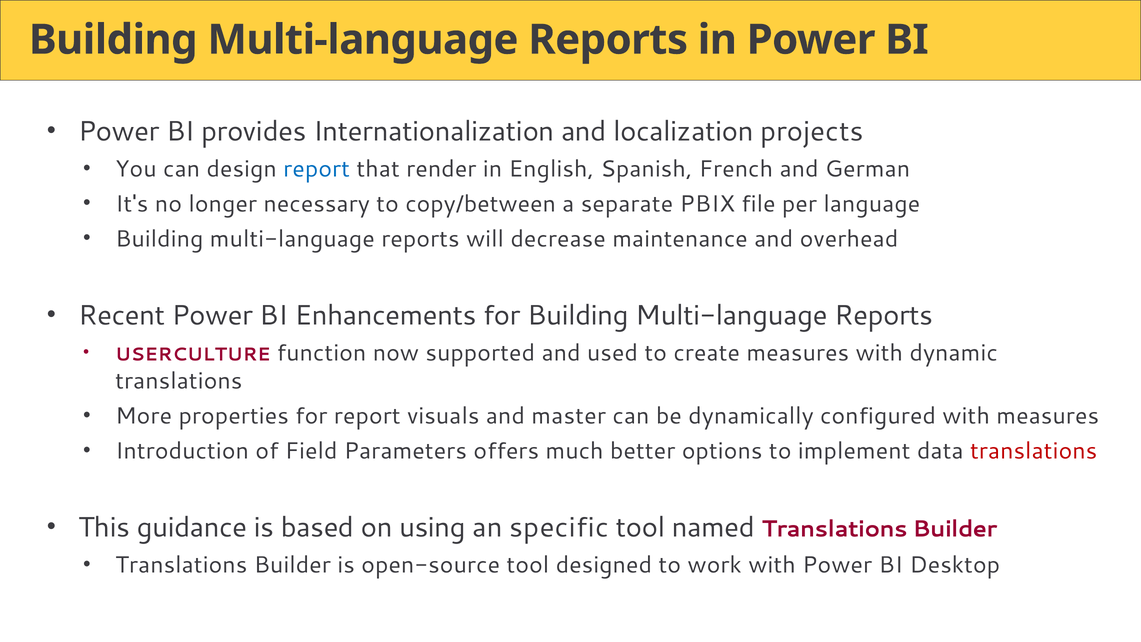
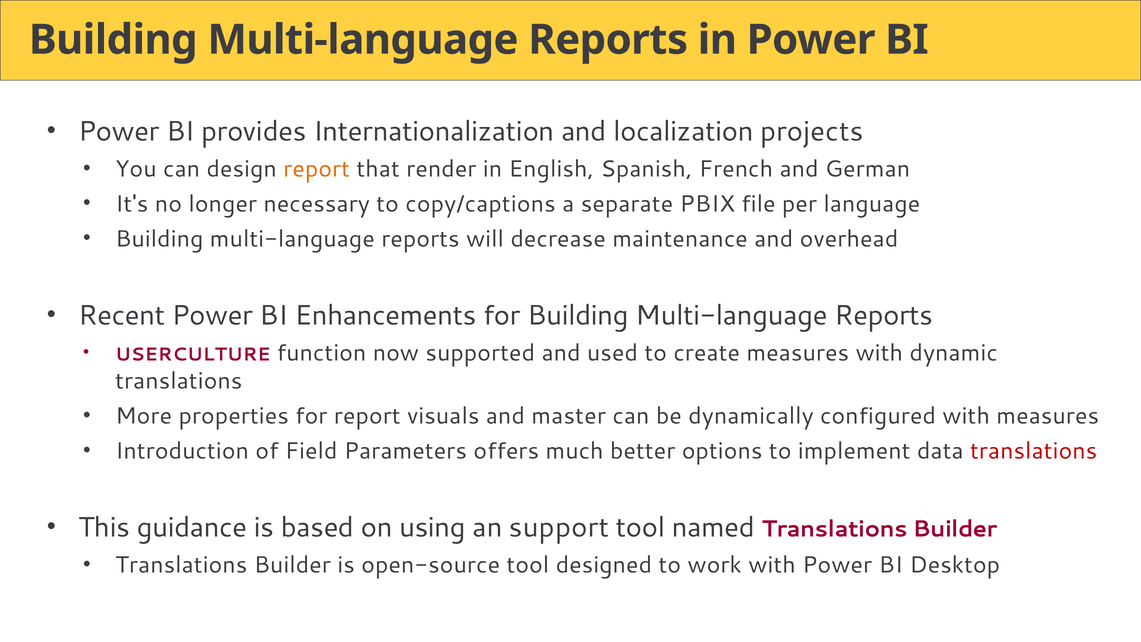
report colour: blue -> orange (317, 169)
copy/between: copy/between -> copy/captions (481, 204)
specific: specific -> support (559, 527)
